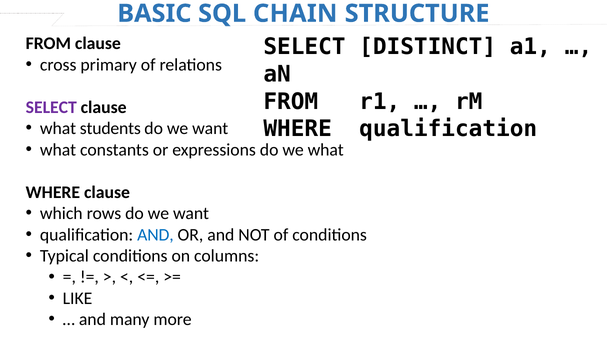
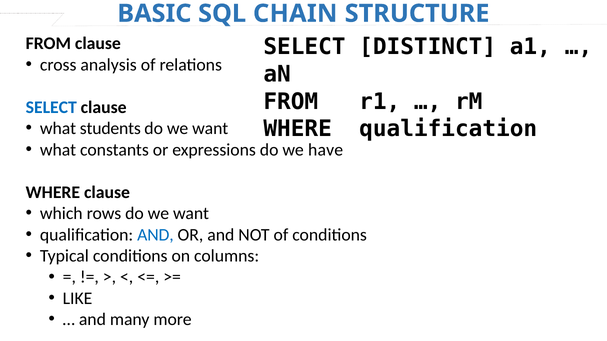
primary: primary -> analysis (109, 65)
SELECT colour: purple -> blue (51, 107)
we what: what -> have (326, 150)
